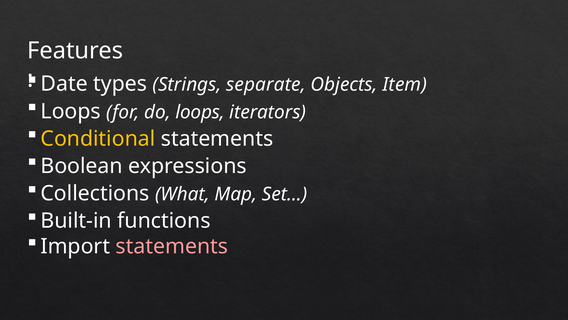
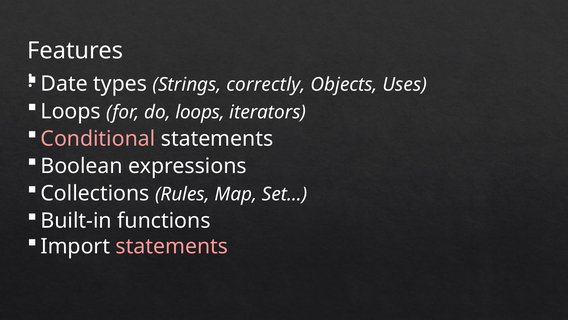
separate: separate -> correctly (266, 85)
Item: Item -> Uses (405, 85)
Conditional colour: yellow -> pink (98, 138)
What: What -> Rules (182, 194)
